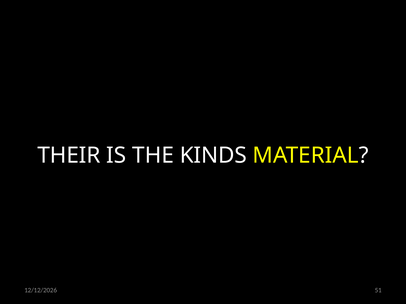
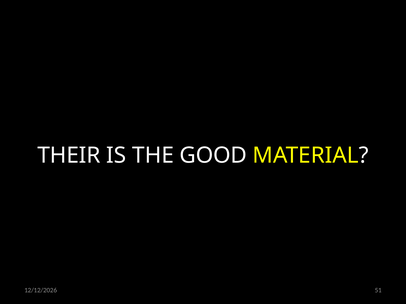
KINDS: KINDS -> GOOD (213, 156)
